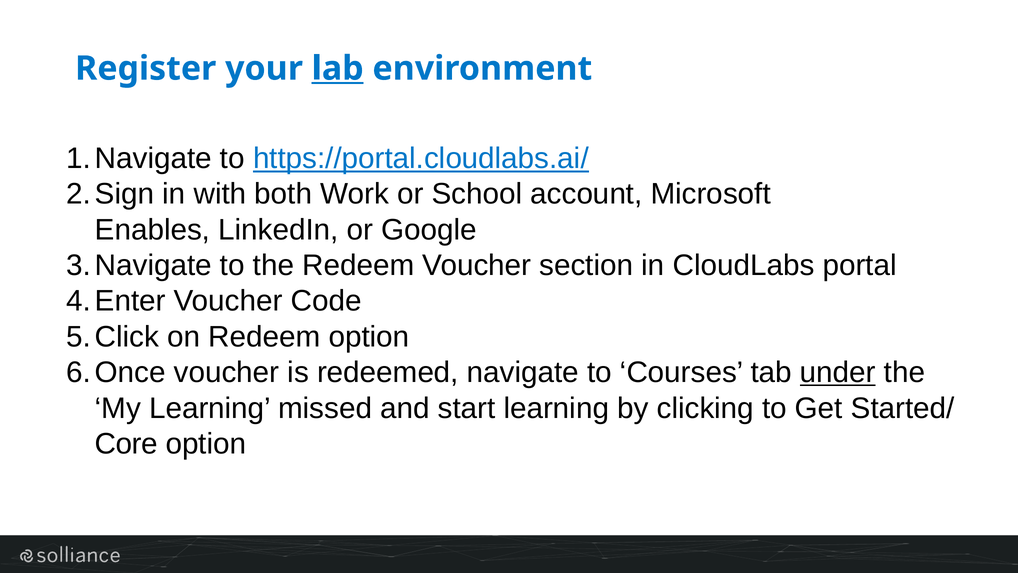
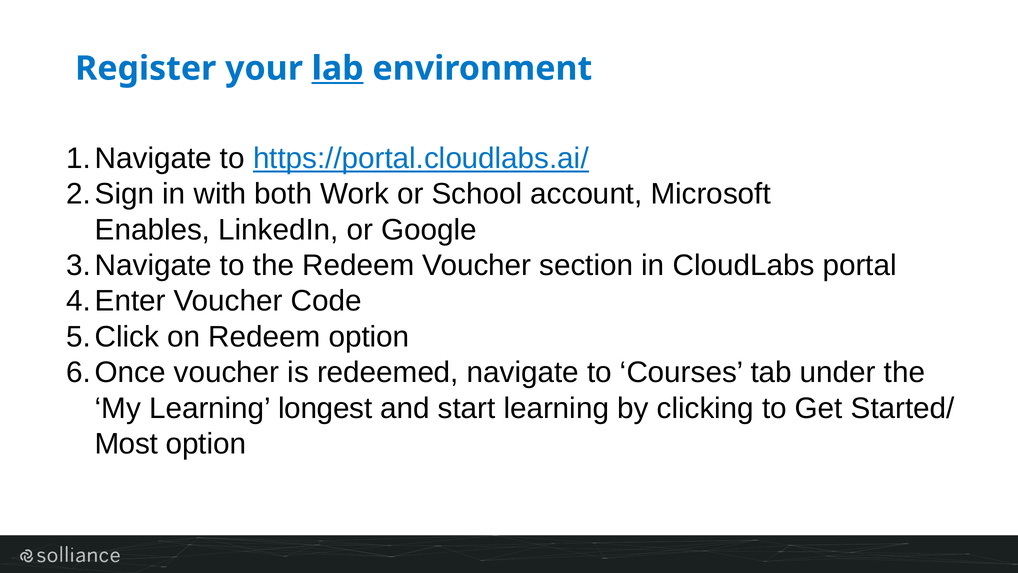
under underline: present -> none (838, 372)
missed: missed -> longest (325, 408)
Core: Core -> Most (126, 444)
